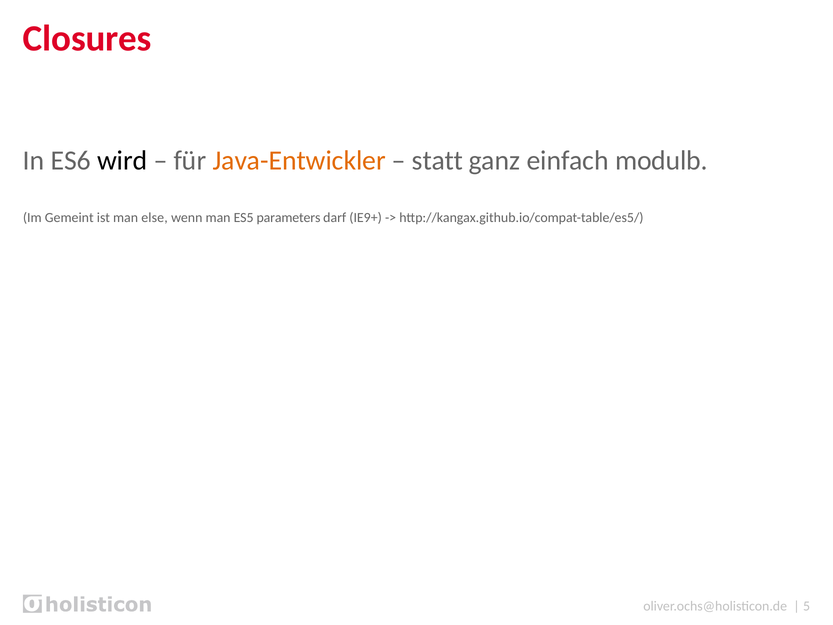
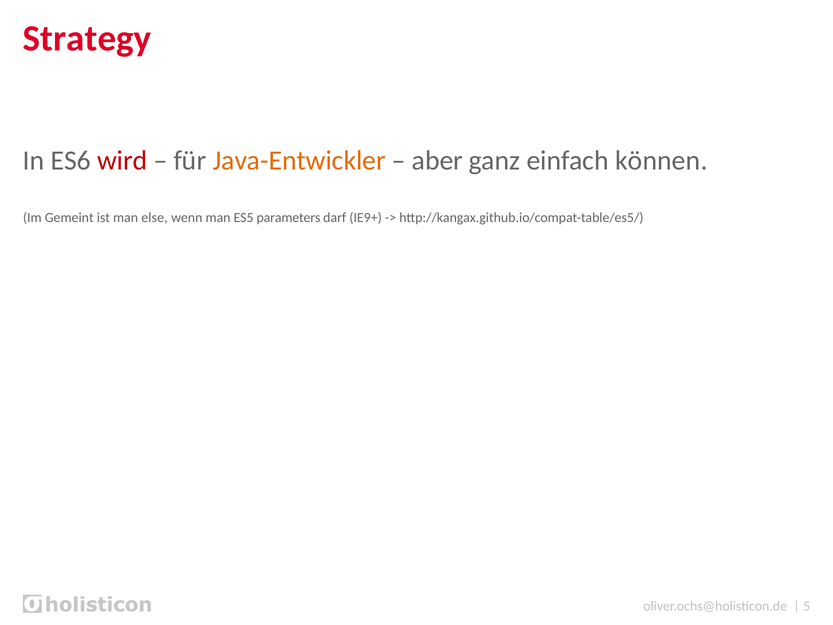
Closures: Closures -> Strategy (87, 39)
wird colour: black -> red (122, 160)
statt: statt -> aber (437, 160)
modulb: modulb -> können (661, 160)
